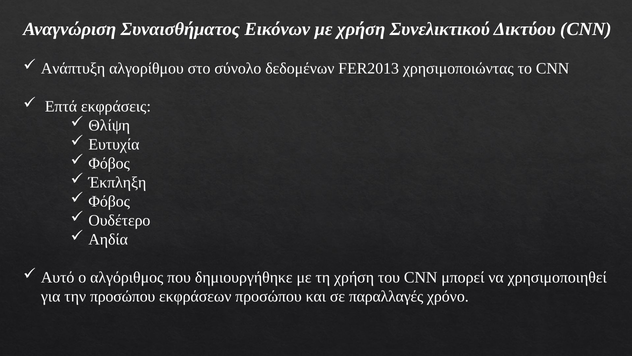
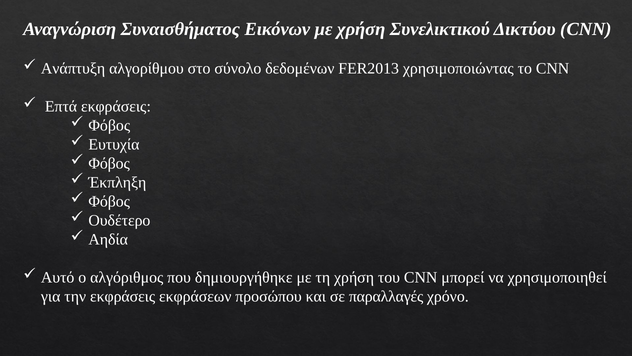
Θλίψη: Θλίψη -> Φόβος (109, 125)
την προσώπου: προσώπου -> εκφράσεις (123, 296)
